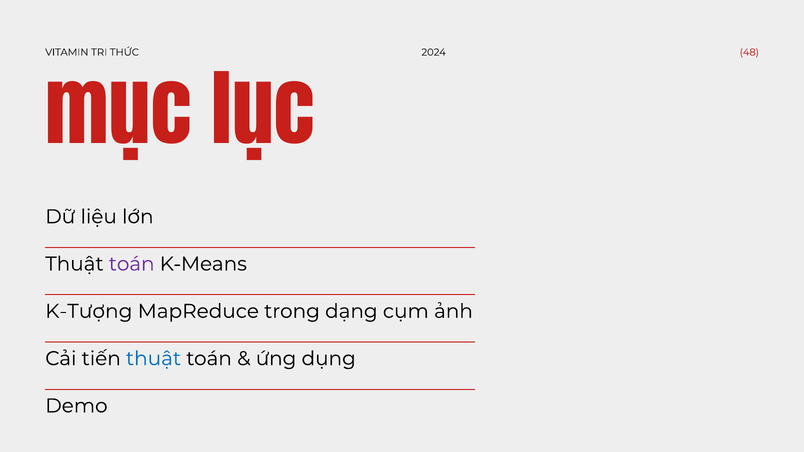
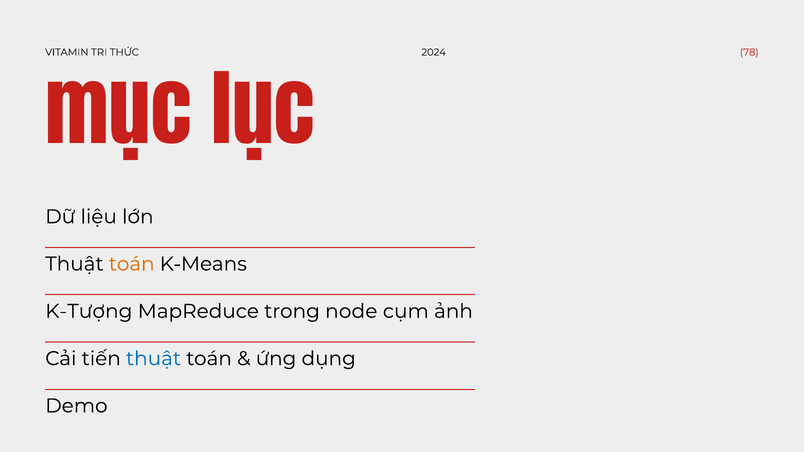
48: 48 -> 78 (749, 52)
toán colour: purple -> orange (132, 264)
dạng: dạng -> node (351, 311)
